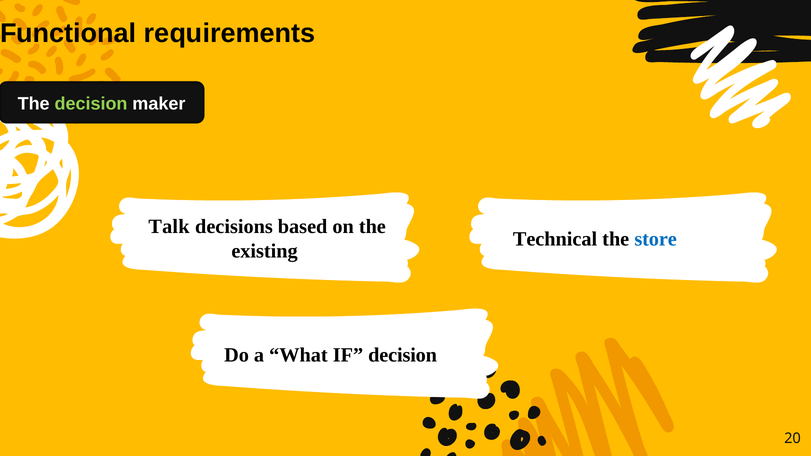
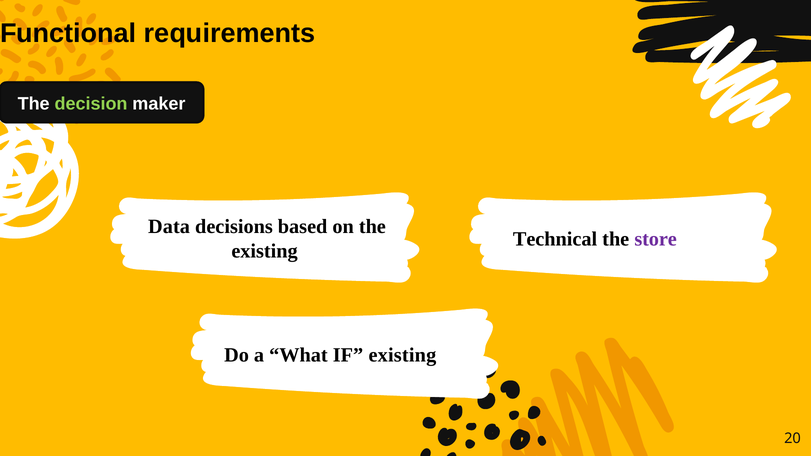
Talk: Talk -> Data (169, 227)
store colour: blue -> purple (656, 239)
IF decision: decision -> existing (402, 355)
